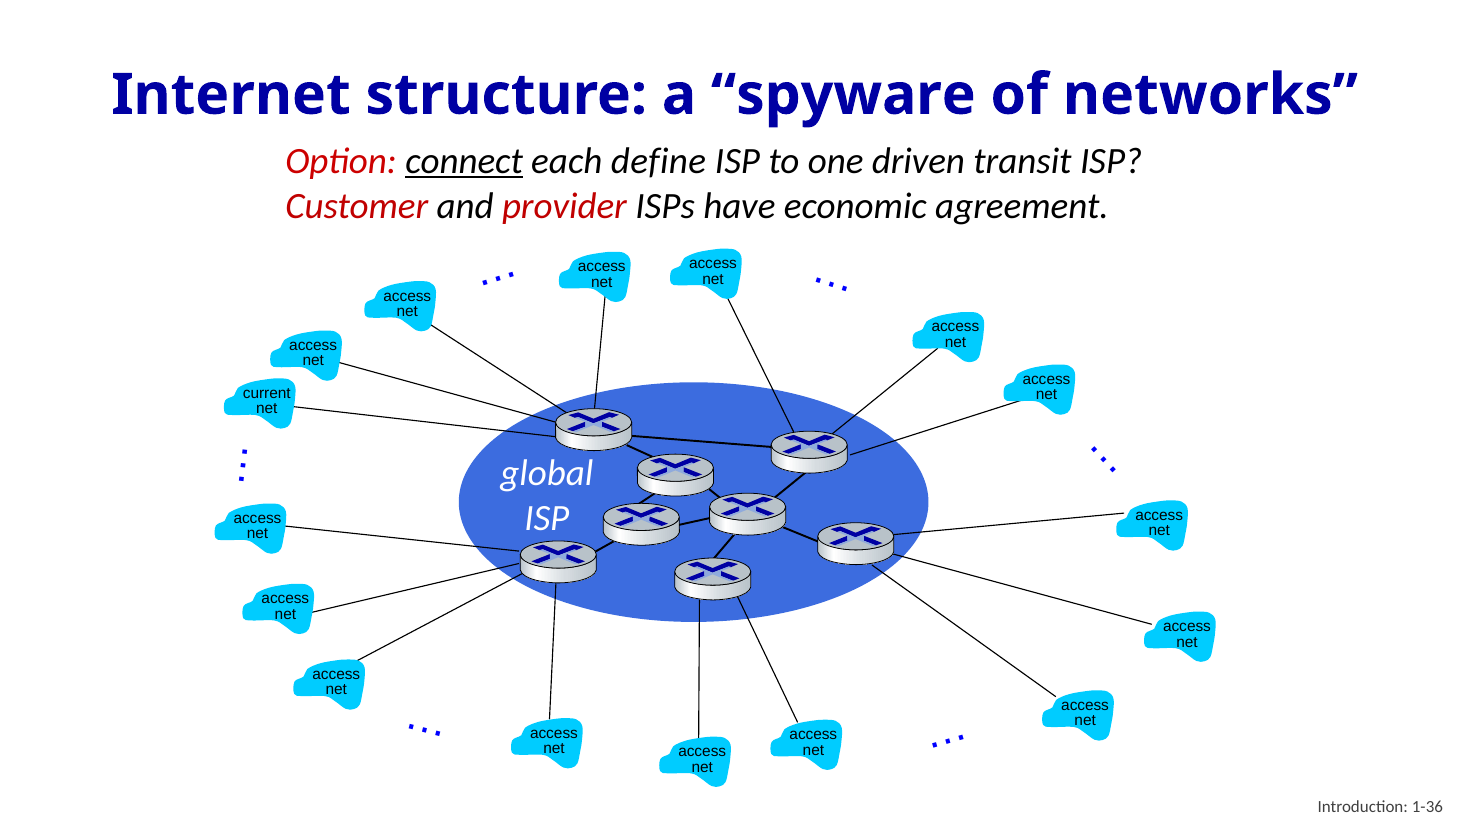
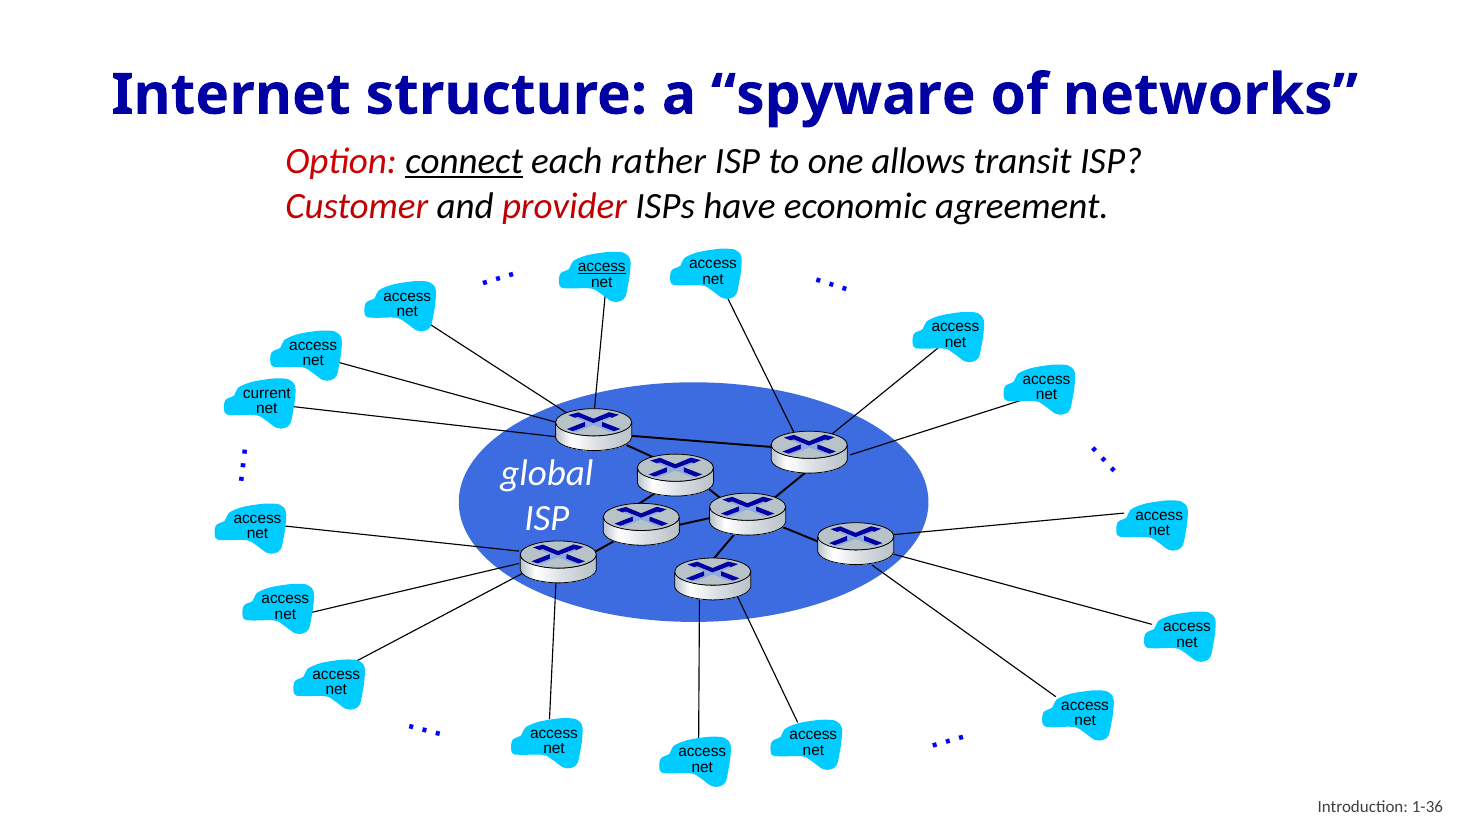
define: define -> rather (658, 161)
driven: driven -> allows (919, 161)
access underline: none -> present (602, 266)
